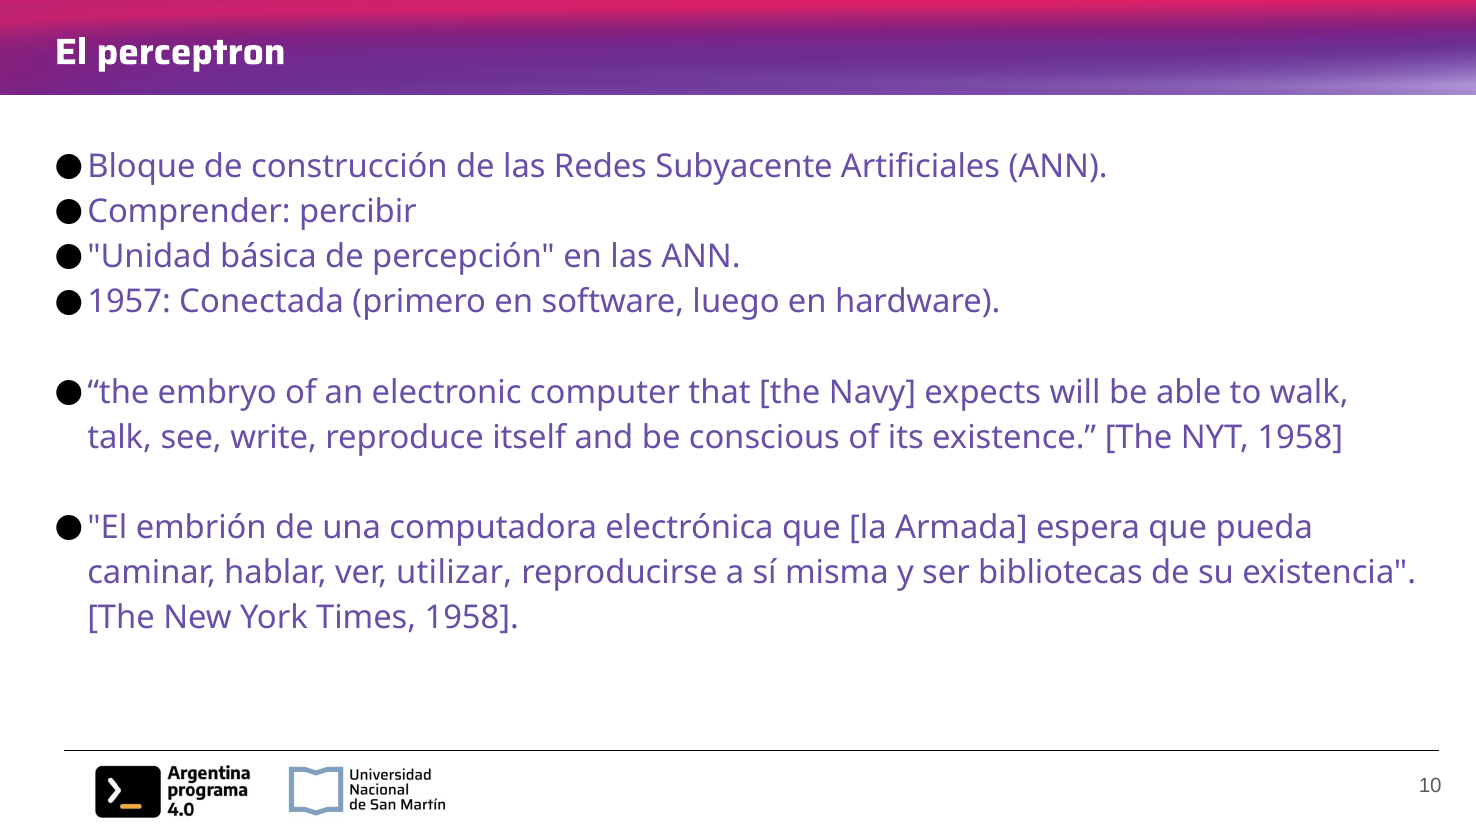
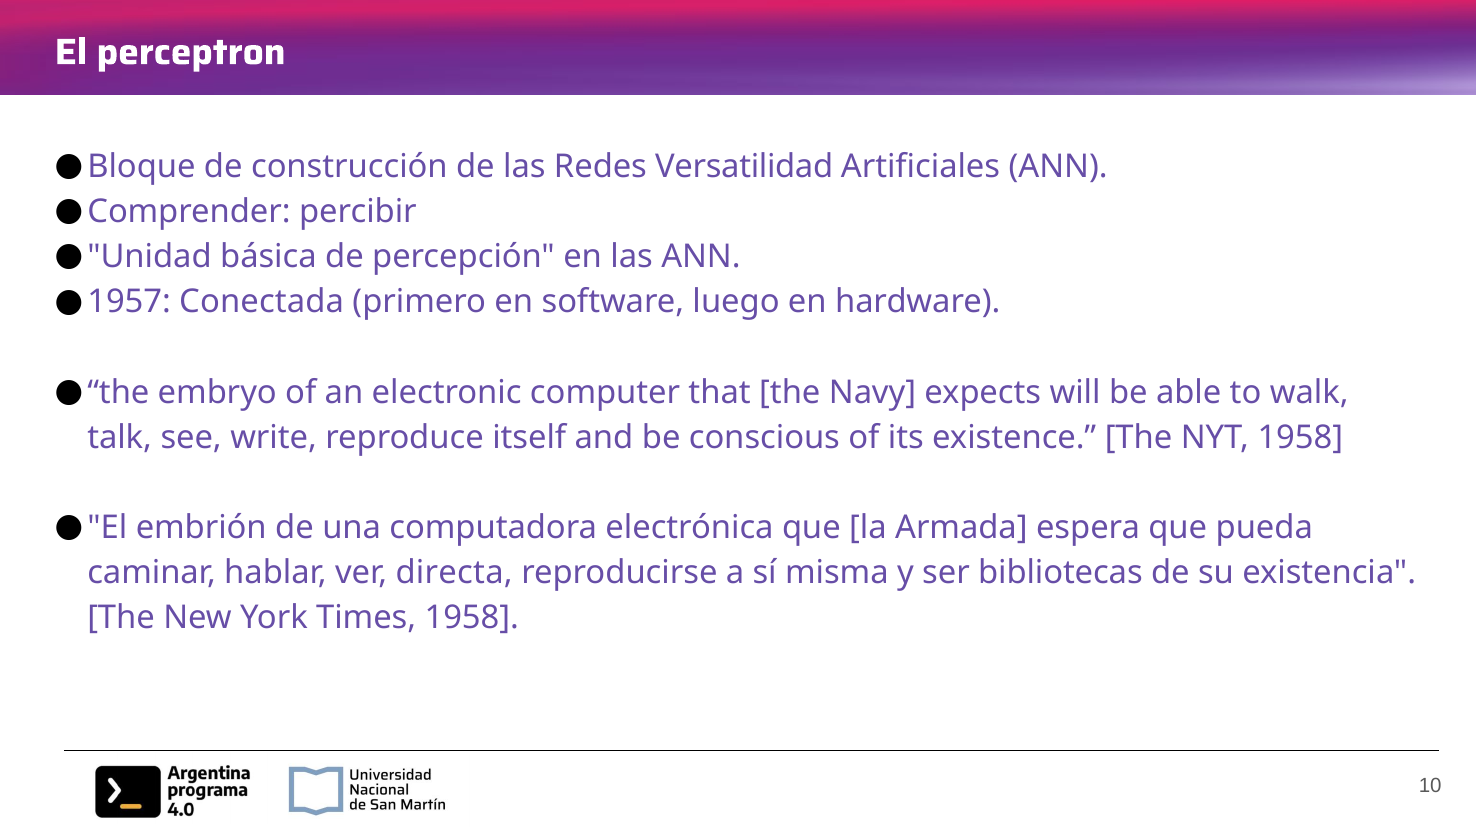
Subyacente: Subyacente -> Versatilidad (744, 167)
utilizar: utilizar -> directa (454, 573)
